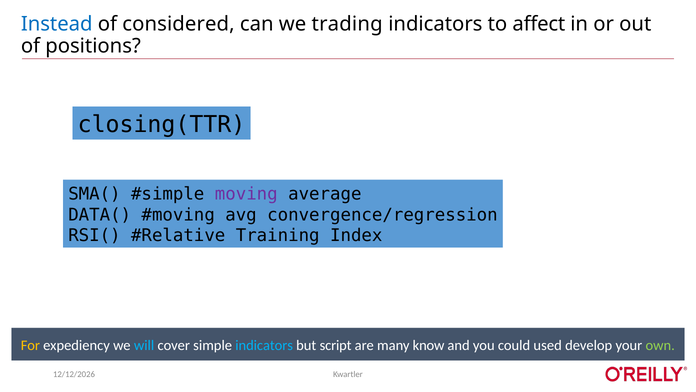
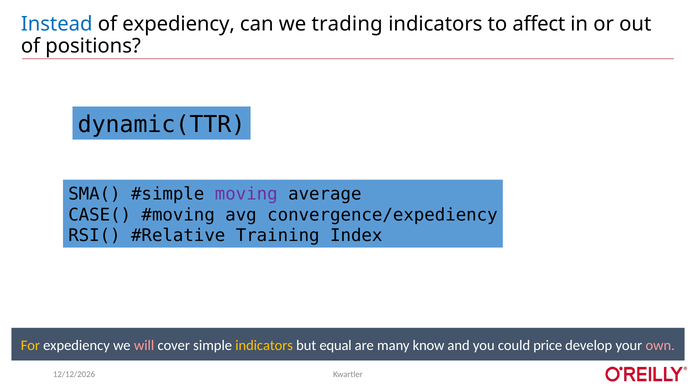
of considered: considered -> expediency (179, 24)
closing(TTR: closing(TTR -> dynamic(TTR (161, 124)
DATA(: DATA( -> CASE( (100, 215)
convergence/regression: convergence/regression -> convergence/expediency (382, 215)
will colour: light blue -> pink (144, 345)
indicators colour: light blue -> yellow (264, 345)
script: script -> equal (336, 345)
used: used -> price (548, 345)
own colour: light green -> pink (660, 345)
